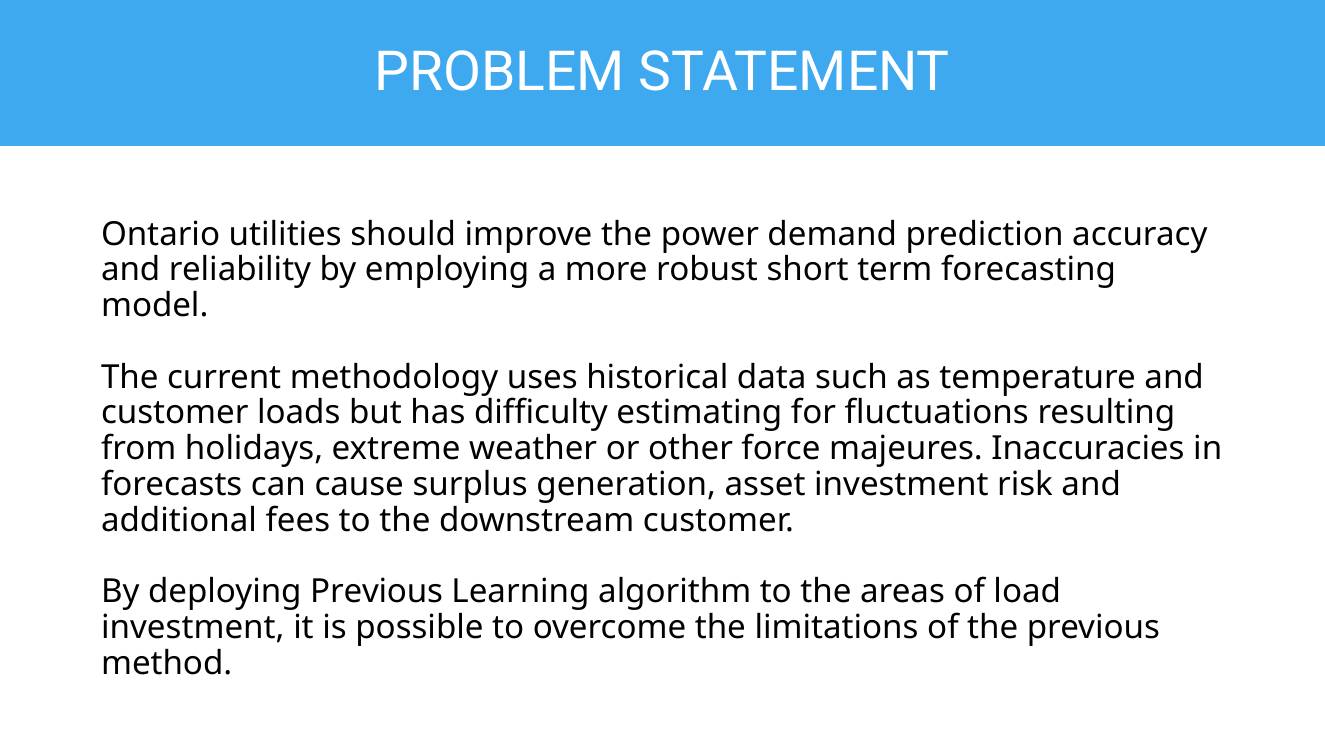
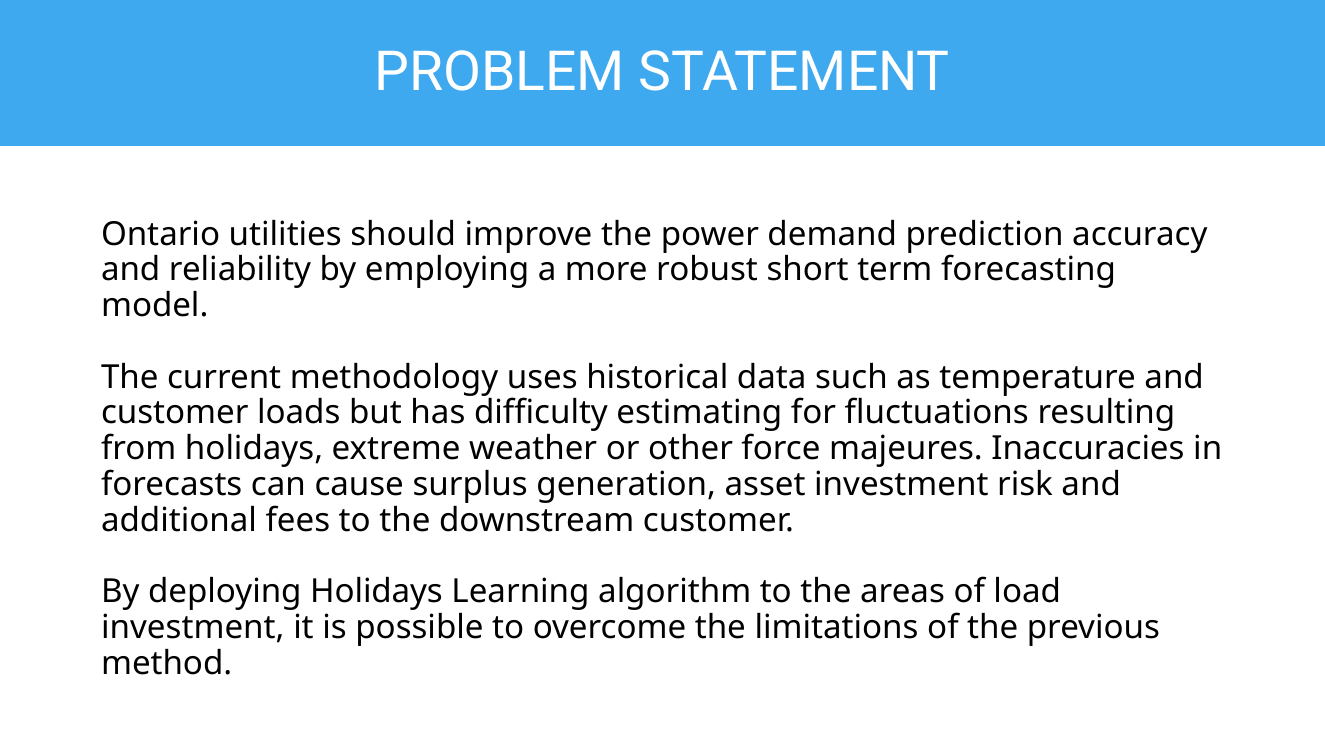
deploying Previous: Previous -> Holidays (377, 592)
